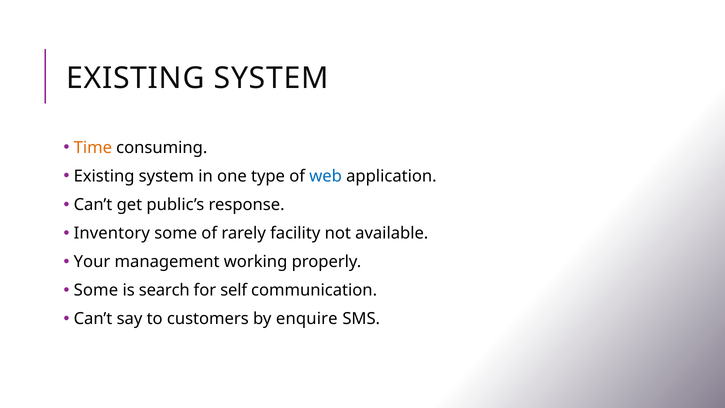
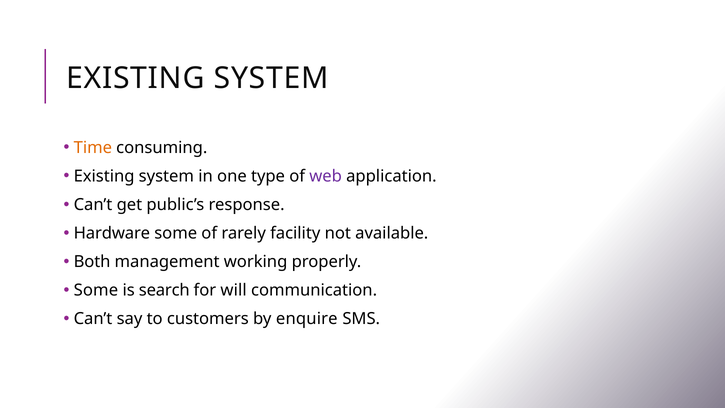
web colour: blue -> purple (326, 176)
Inventory: Inventory -> Hardware (112, 233)
Your: Your -> Both (92, 262)
self: self -> will (234, 290)
